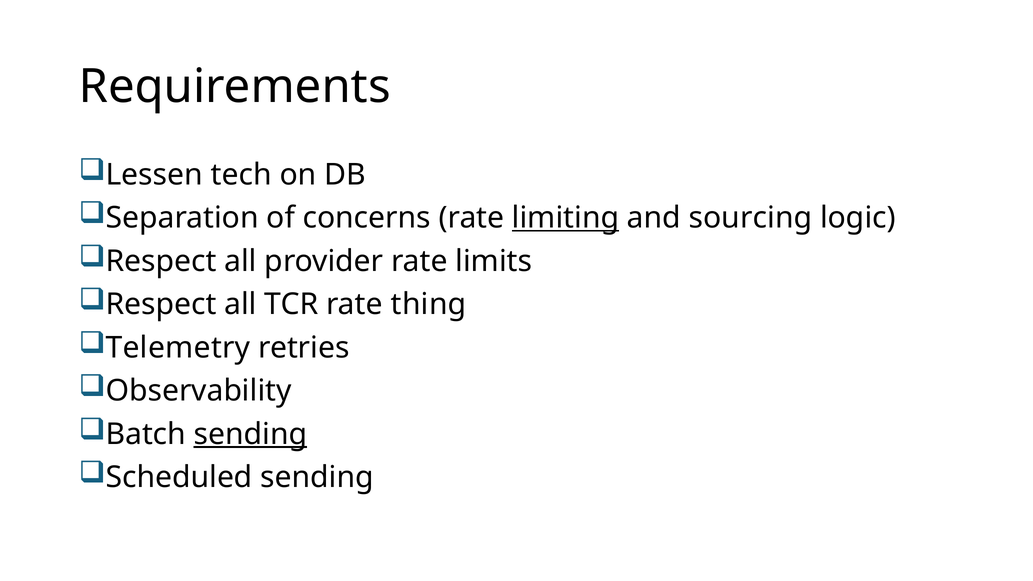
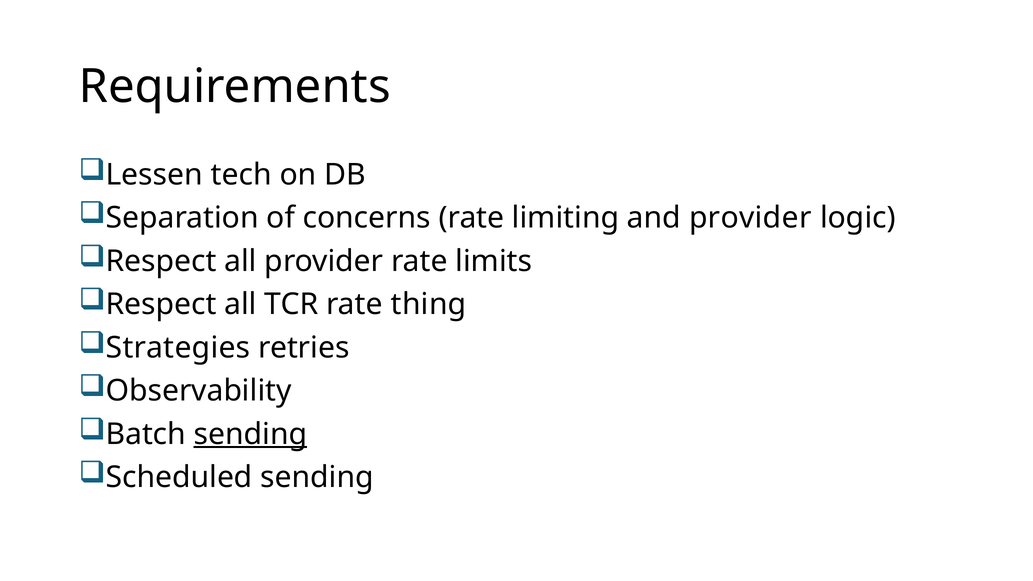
limiting underline: present -> none (566, 218)
and sourcing: sourcing -> provider (750, 218)
Telemetry: Telemetry -> Strategies (178, 348)
